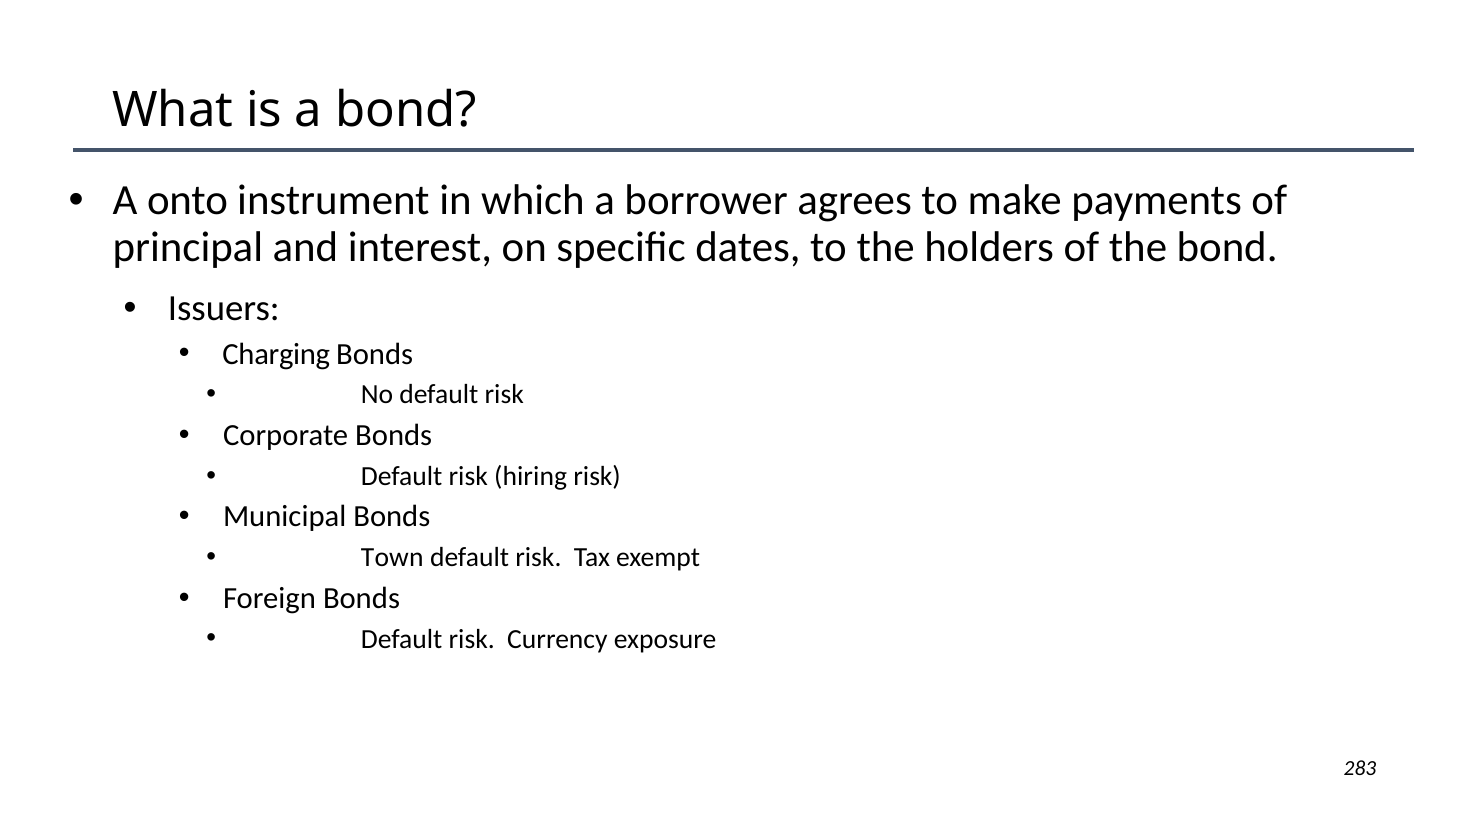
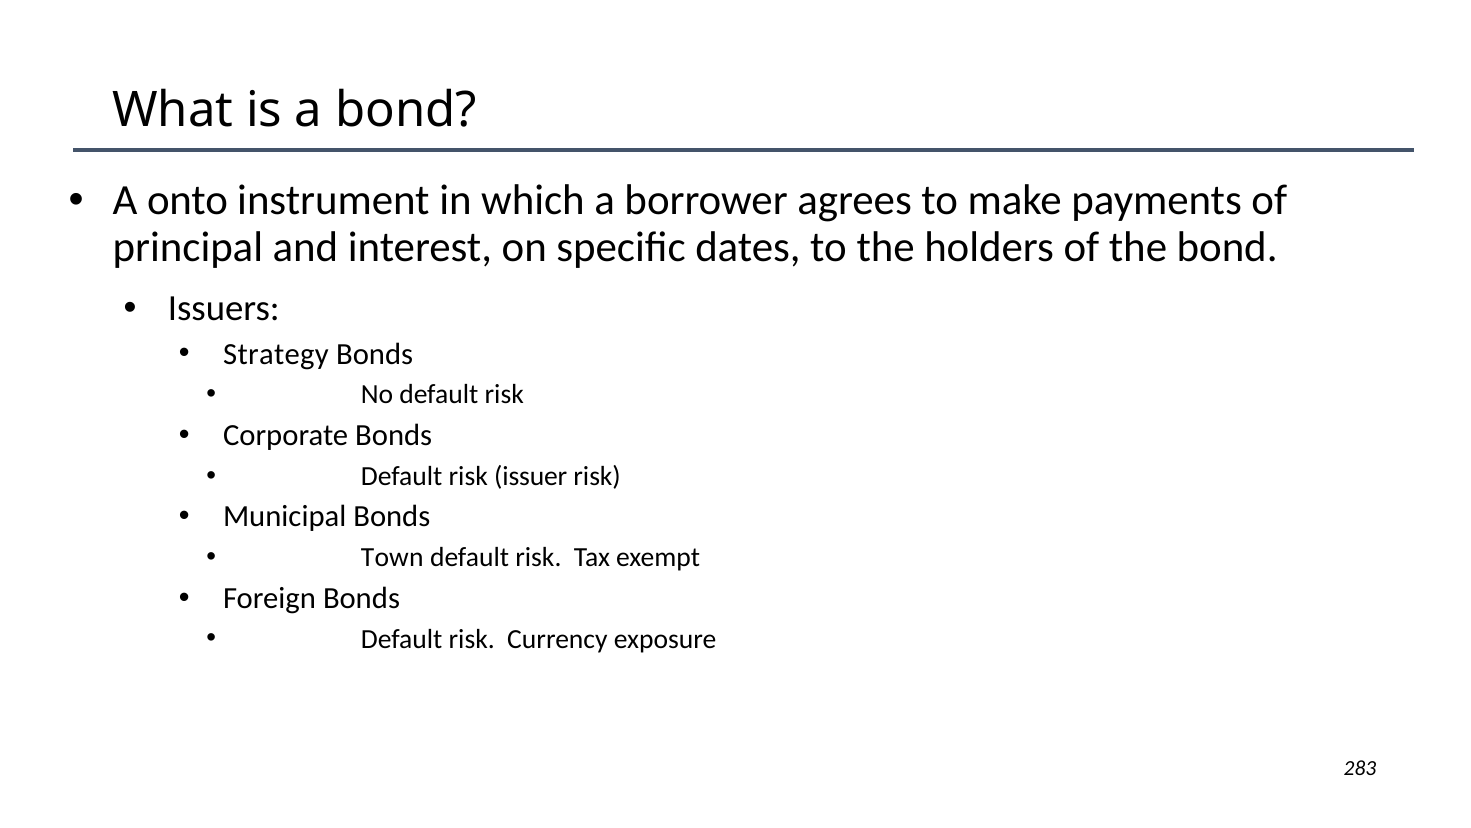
Charging: Charging -> Strategy (276, 354)
hiring: hiring -> issuer (531, 476)
